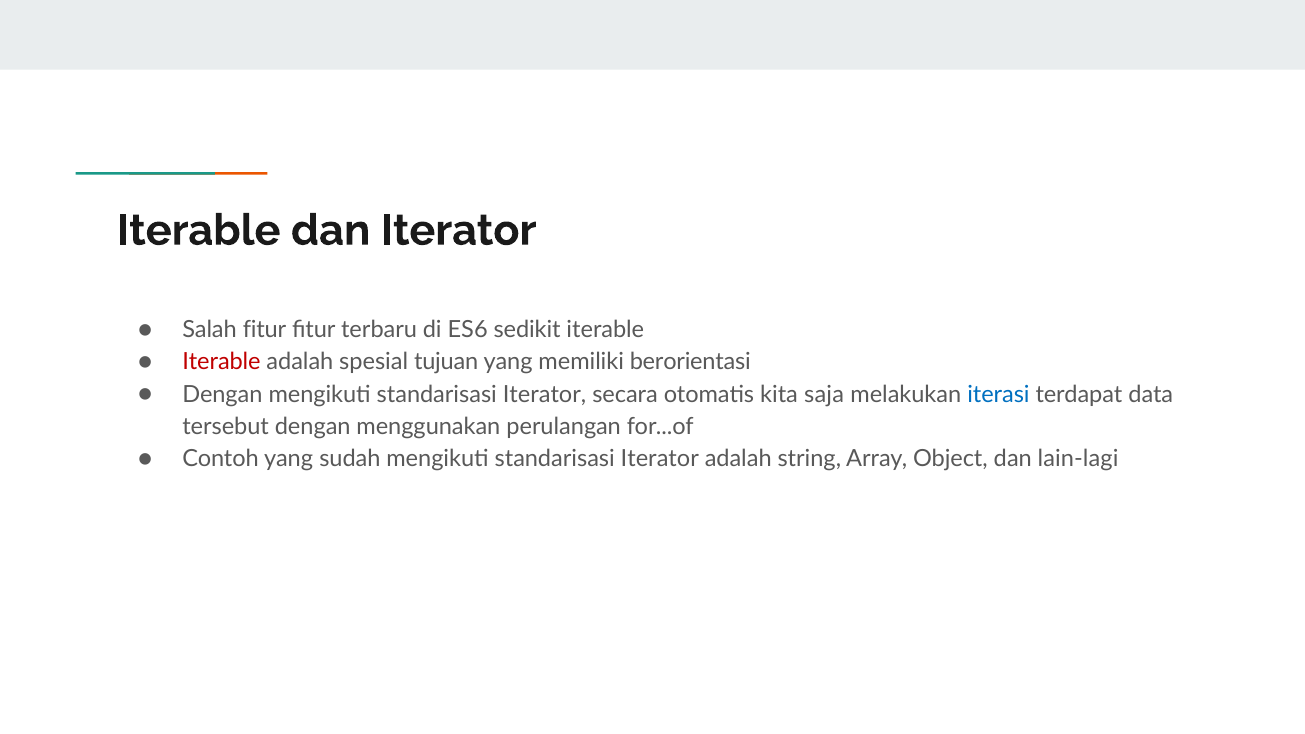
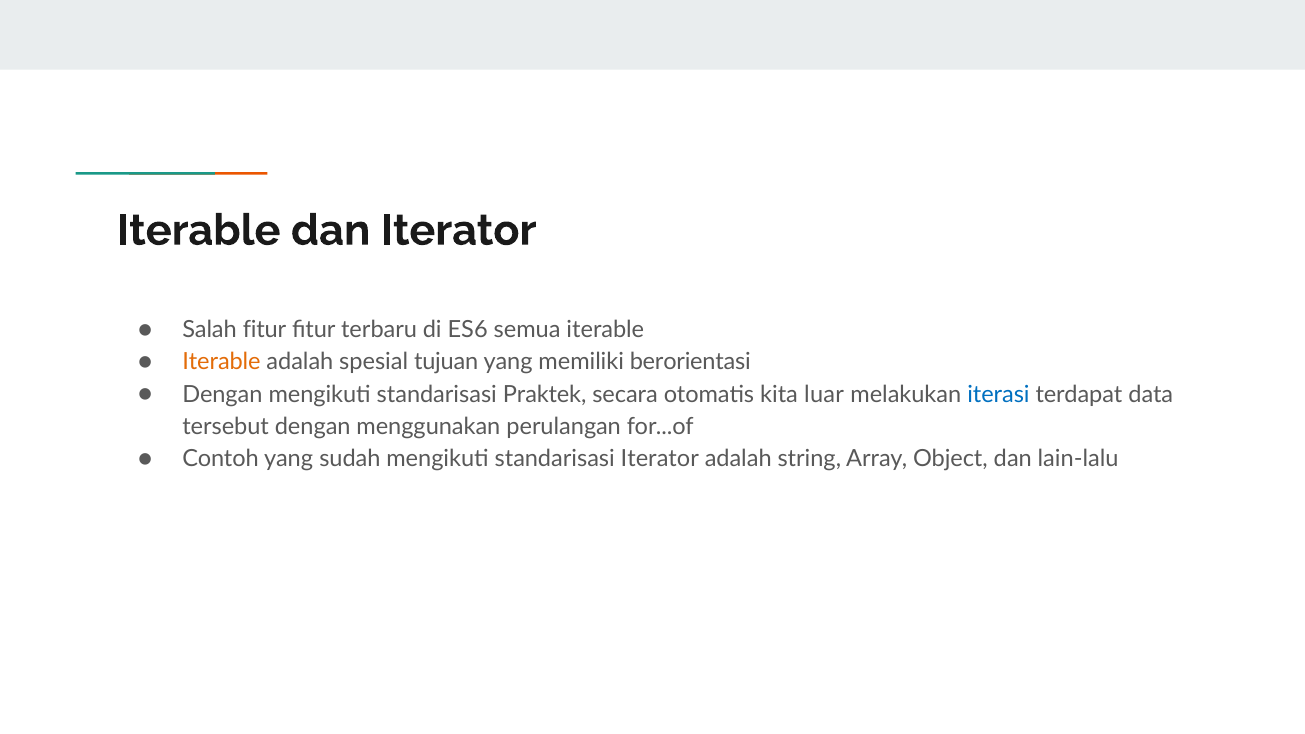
sedikit: sedikit -> semua (527, 330)
Iterable colour: red -> orange (222, 362)
Dengan mengikuti standarisasi Iterator: Iterator -> Praktek (545, 394)
saja: saja -> luar (824, 394)
lain-lagi: lain-lagi -> lain-lalu (1078, 459)
